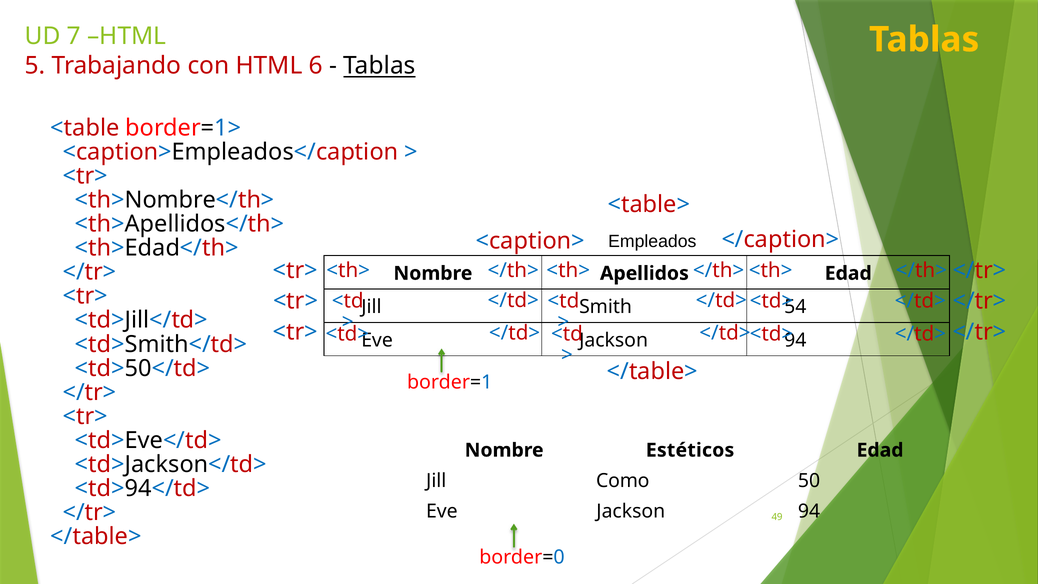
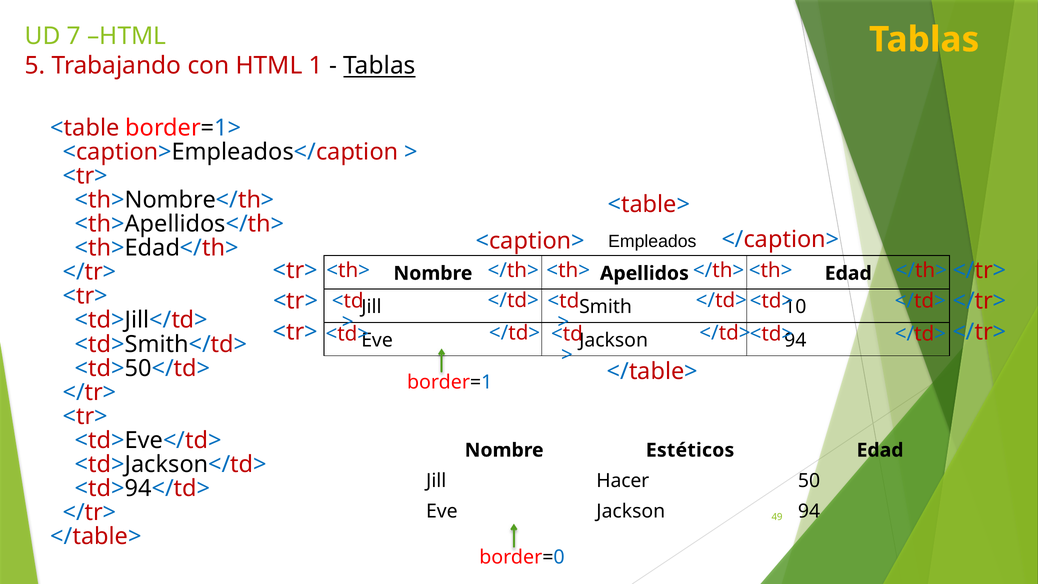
6: 6 -> 1 (316, 66)
54: 54 -> 10 (795, 307)
Como: Como -> Hacer (623, 481)
